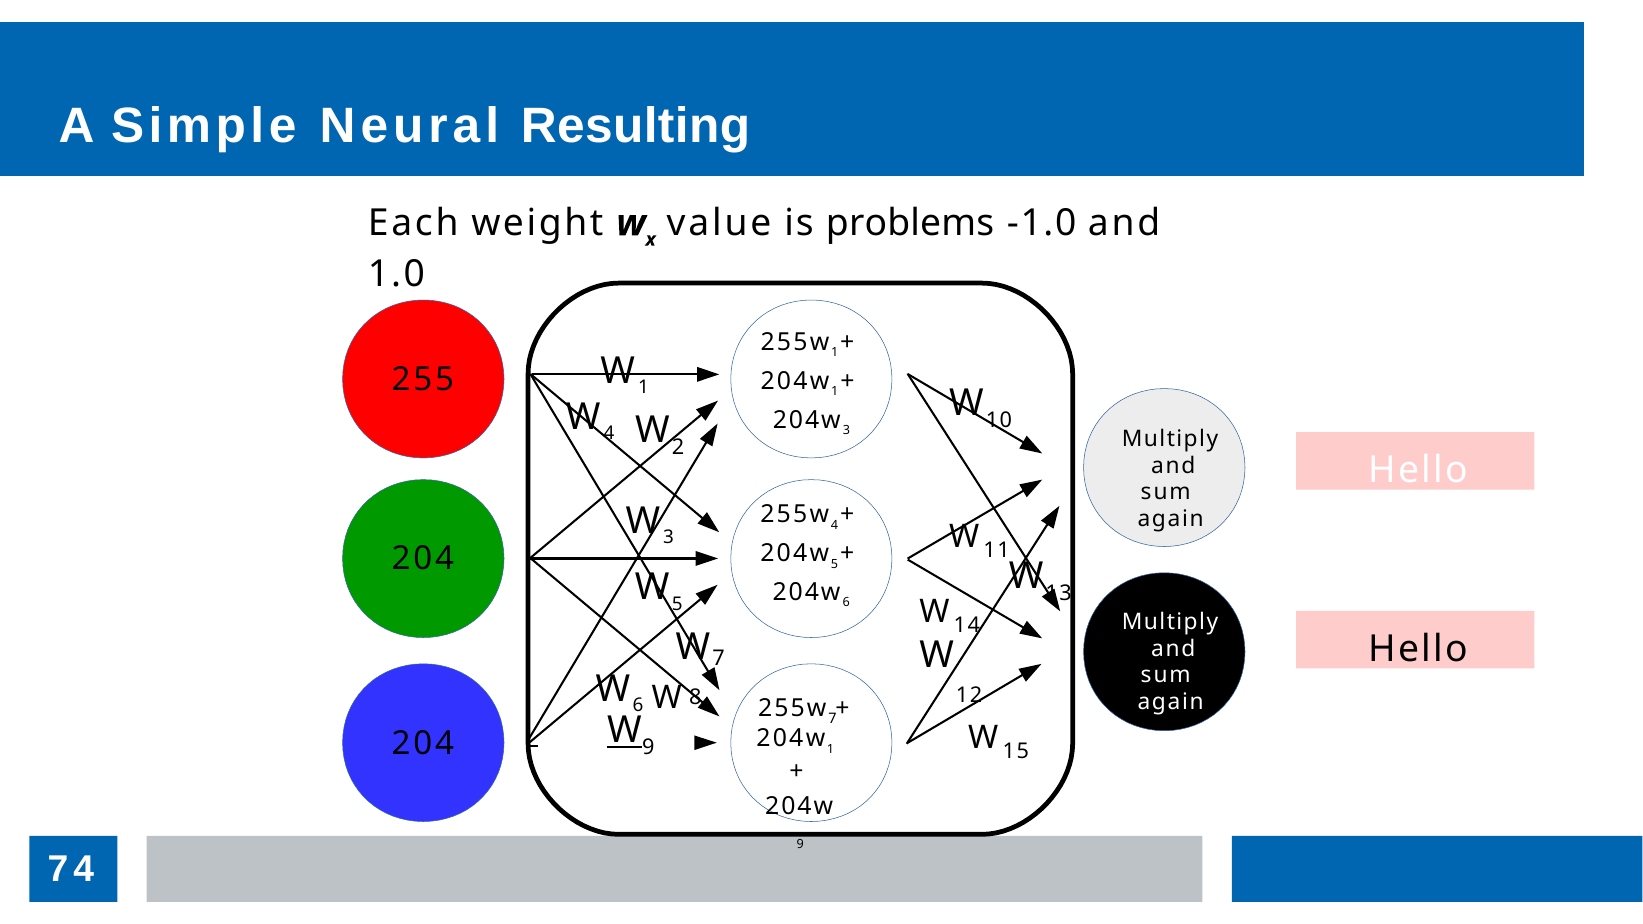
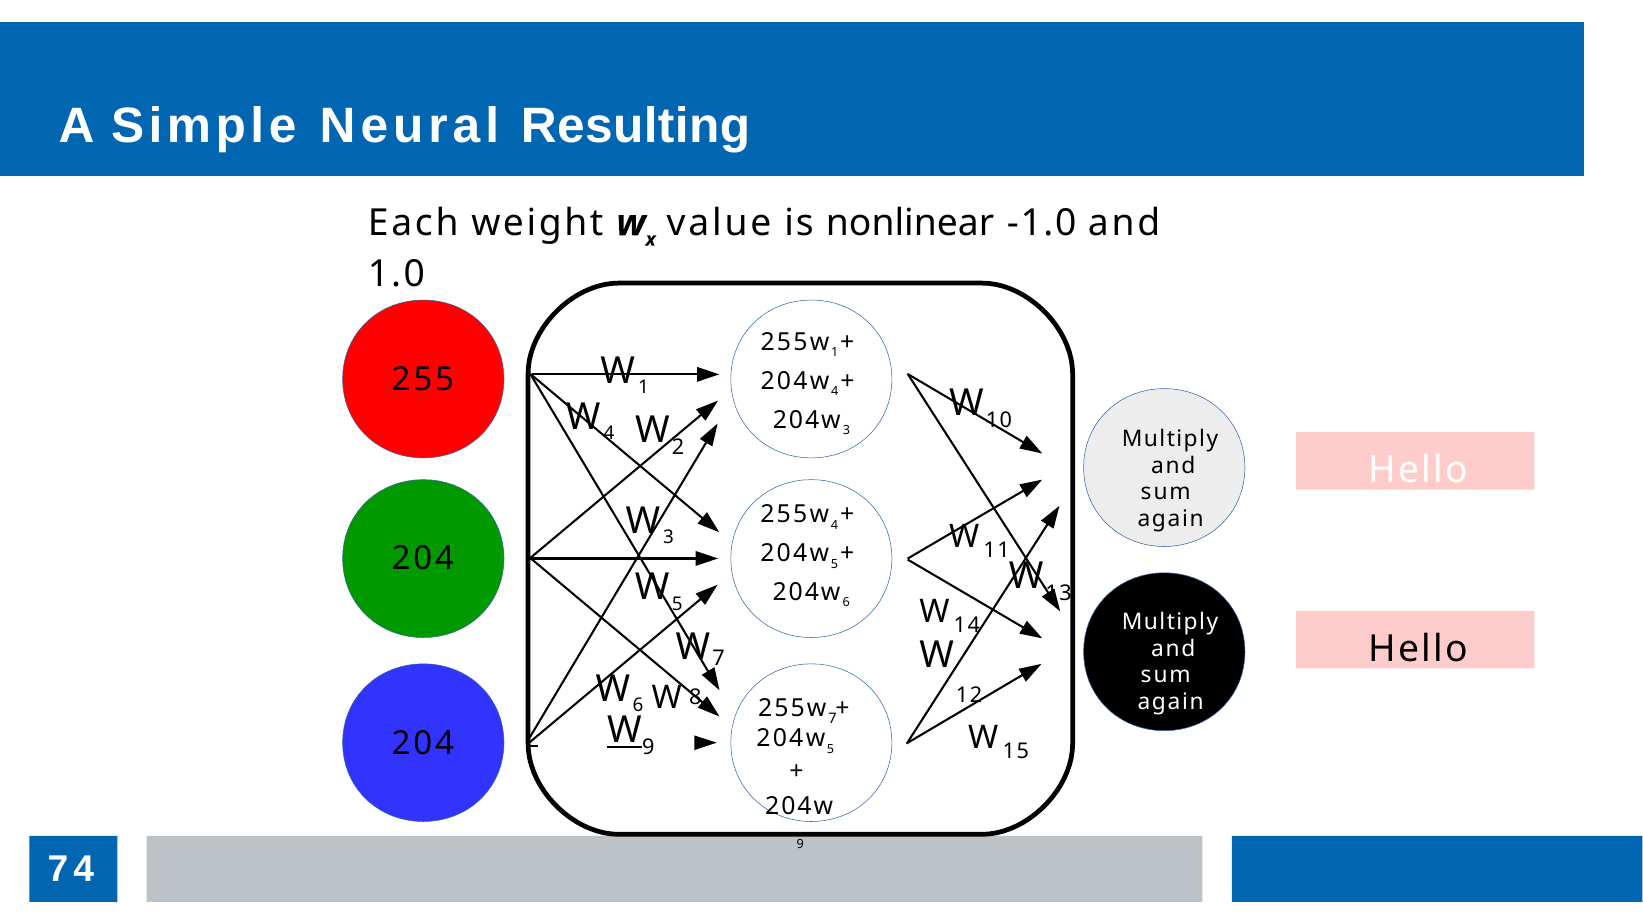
problems: problems -> nonlinear (910, 223)
1: 1 -> 4 (835, 392)
1: 1 -> 5 (831, 749)
